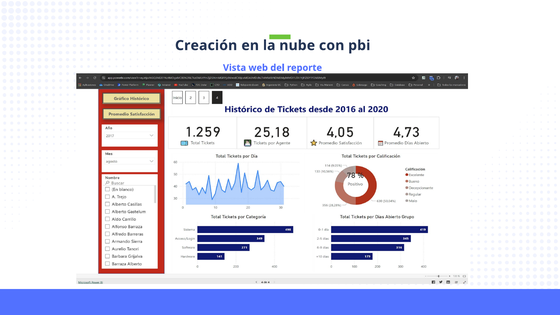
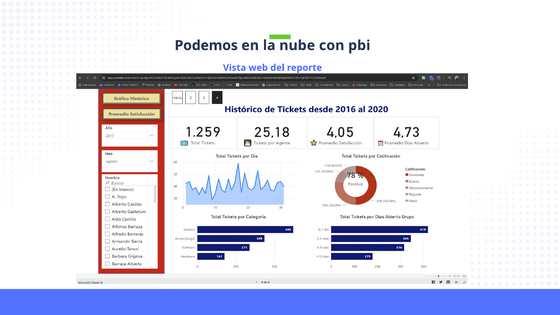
Creación: Creación -> Podemos (206, 45)
